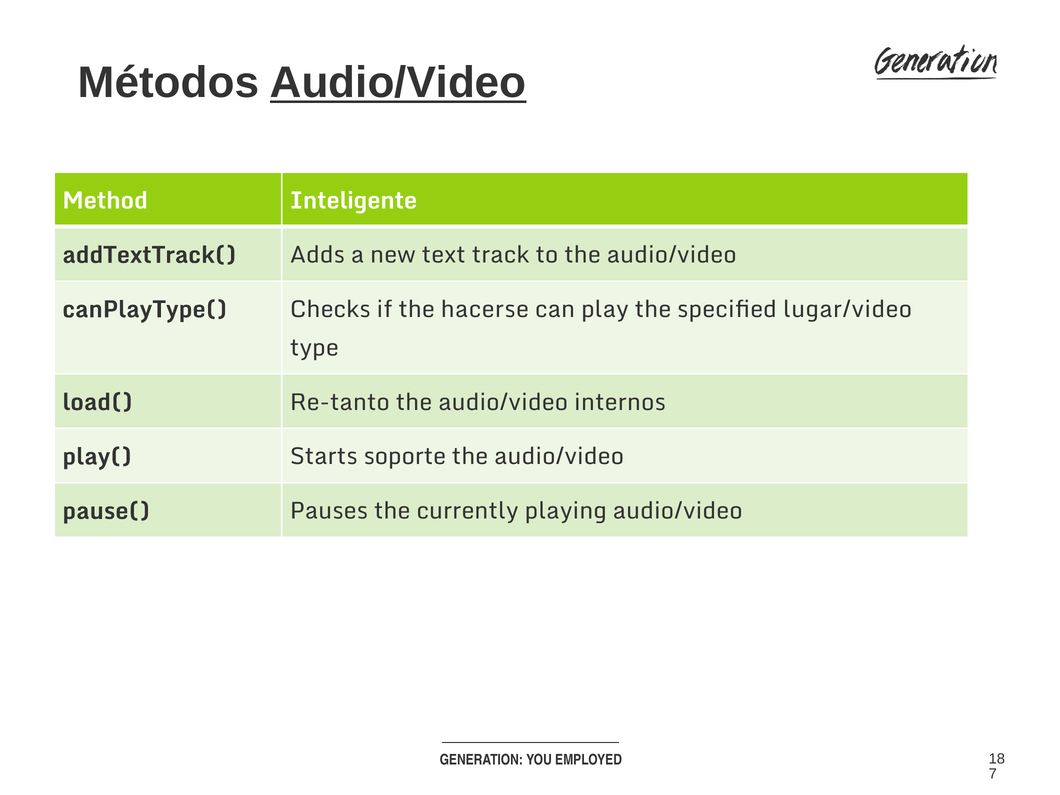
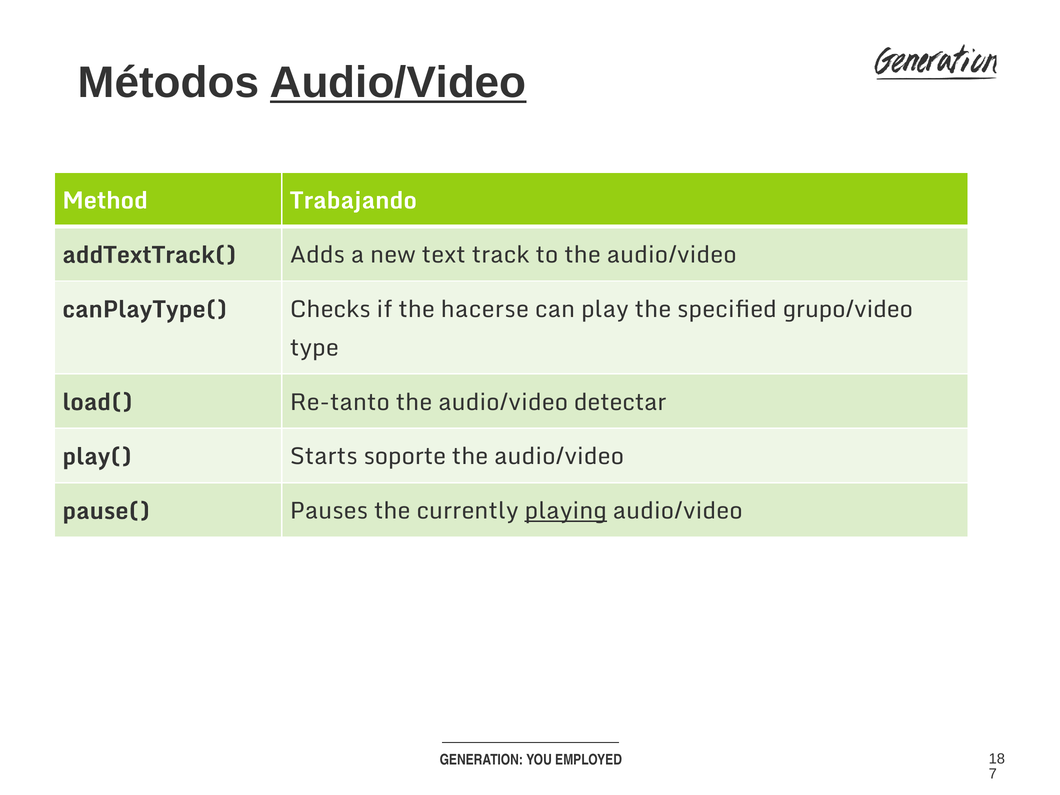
Inteligente: Inteligente -> Trabajando (353, 201)
lugar/video: lugar/video -> grupo/video (848, 310)
internos: internos -> detectar (620, 402)
playing underline: none -> present (566, 511)
